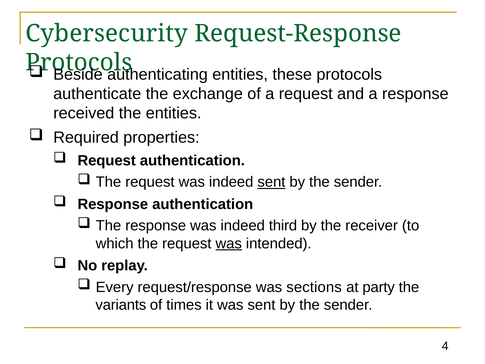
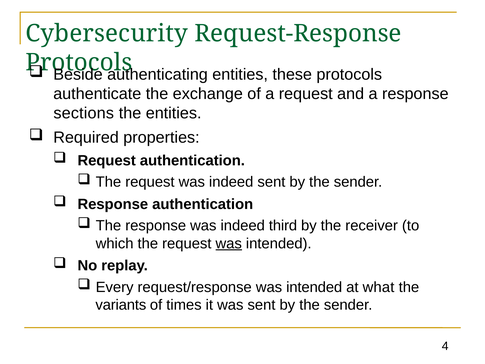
received: received -> sections (84, 113)
sent underline: present -> none (271, 182)
request/response was sections: sections -> intended (314, 287)
party: party -> what (379, 287)
